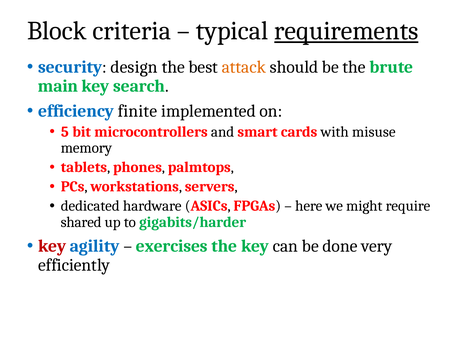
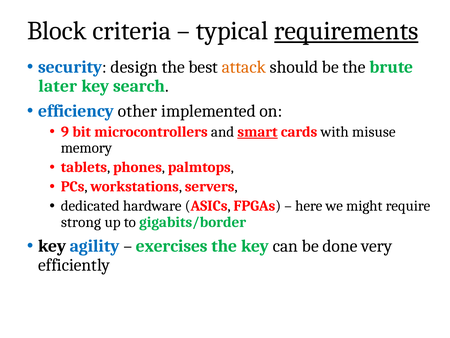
main: main -> later (58, 86)
finite: finite -> other (138, 111)
5: 5 -> 9 (65, 132)
smart underline: none -> present (258, 132)
shared: shared -> strong (81, 222)
gigabits/harder: gigabits/harder -> gigabits/border (193, 222)
key colour: red -> black (52, 246)
